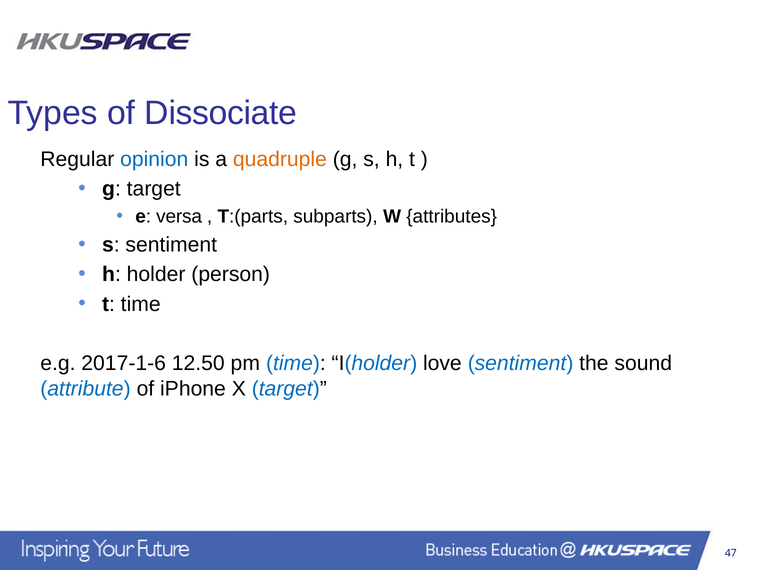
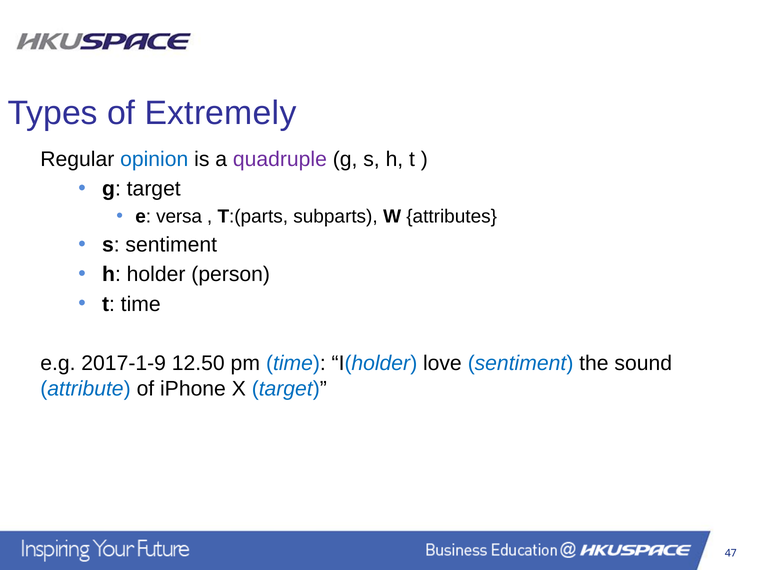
Dissociate: Dissociate -> Extremely (221, 113)
quadruple colour: orange -> purple (280, 159)
2017-1-6: 2017-1-6 -> 2017-1-9 (124, 363)
